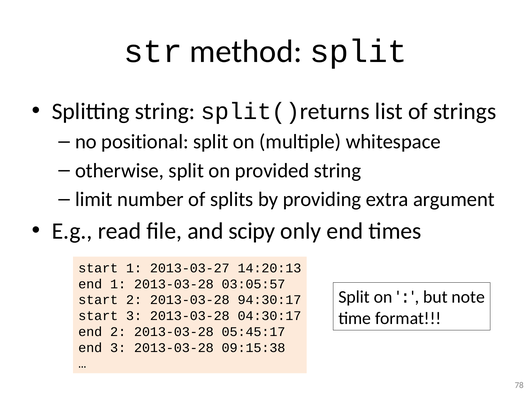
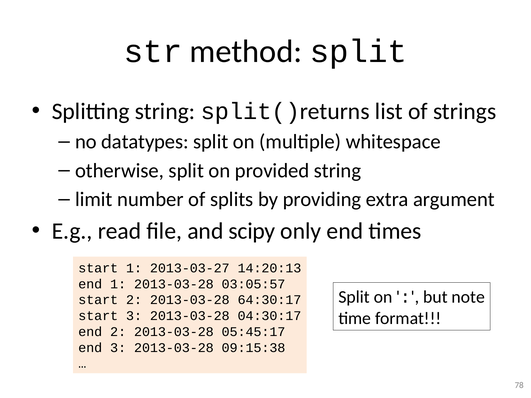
positional: positional -> datatypes (145, 142)
94:30:17: 94:30:17 -> 64:30:17 (269, 300)
